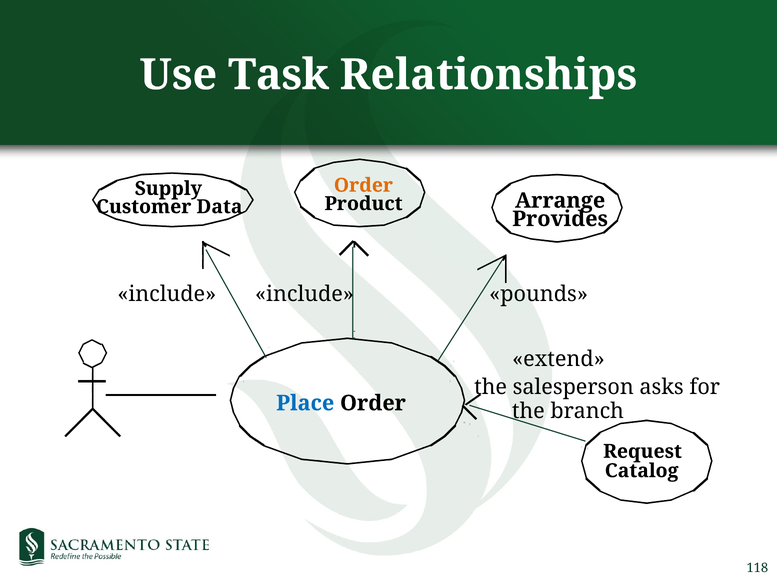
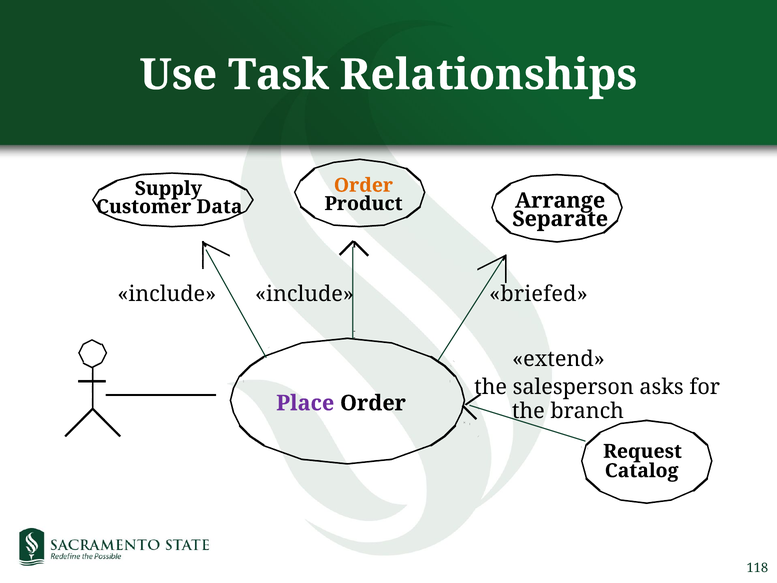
Provides: Provides -> Separate (560, 219)
pounds: pounds -> briefed (538, 294)
Place colour: blue -> purple (305, 403)
